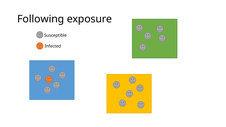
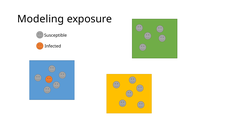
Following: Following -> Modeling (41, 19)
